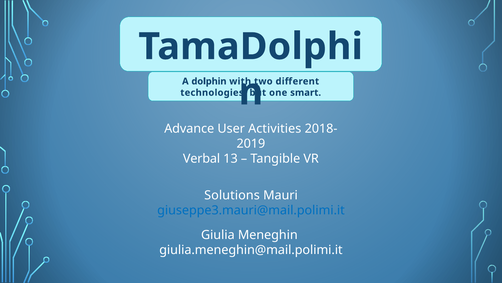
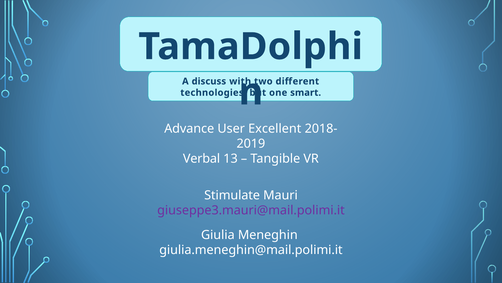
dolphin: dolphin -> discuss (209, 81)
Activities: Activities -> Excellent (275, 128)
Solutions: Solutions -> Stimulate (232, 195)
giuseppe3.mauri@mail.polimi.it colour: blue -> purple (251, 210)
